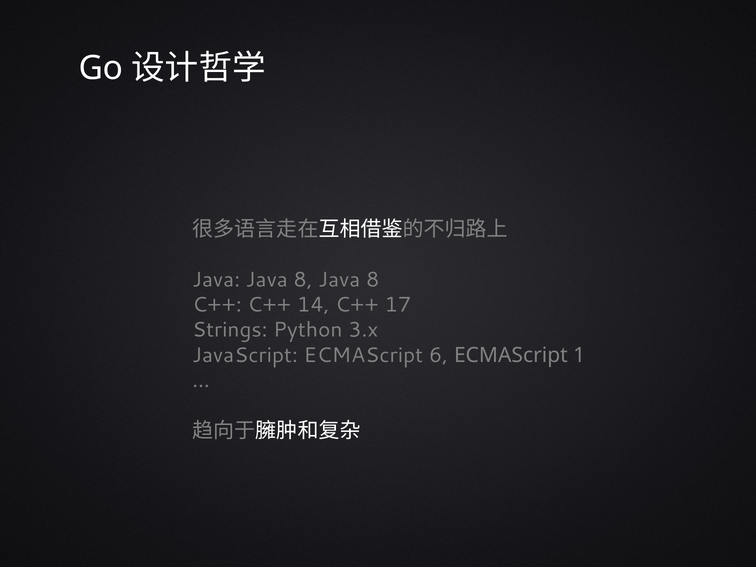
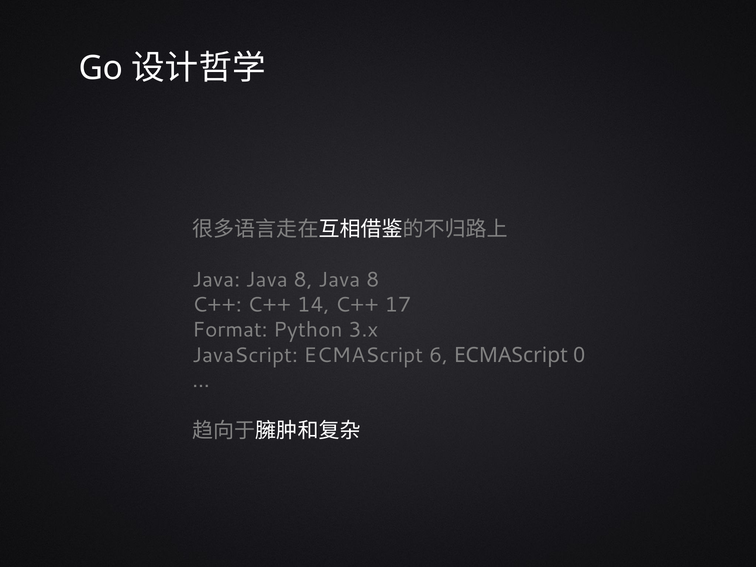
Strings: Strings -> Format (230, 330)
1: 1 -> 0 (579, 355)
